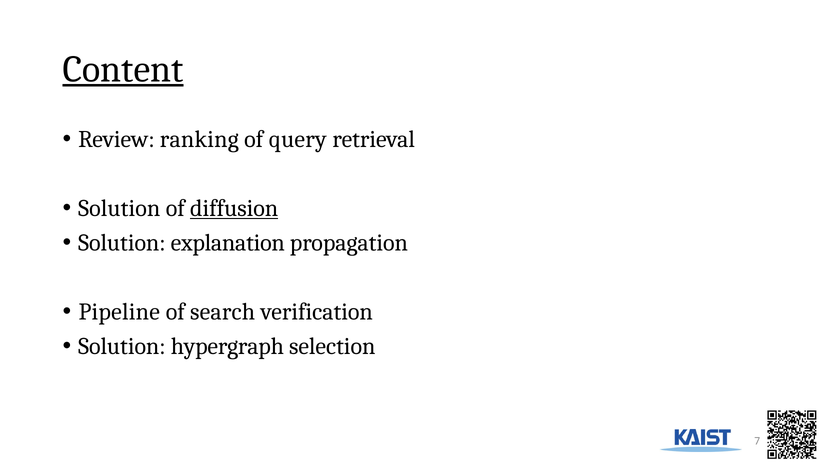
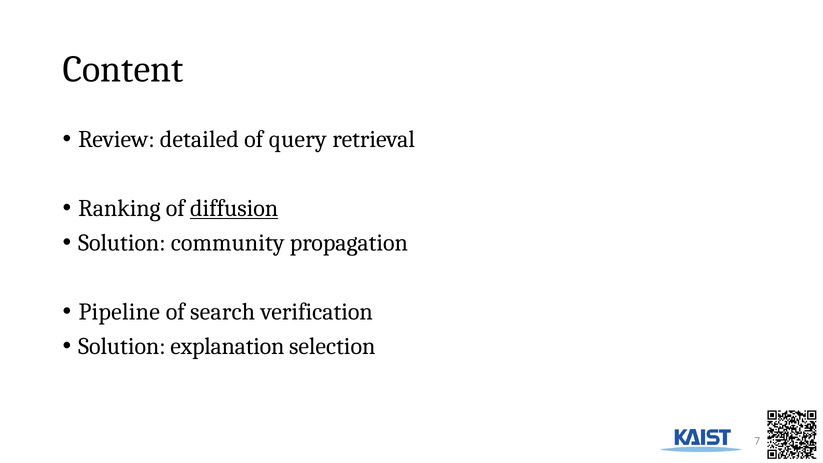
Content underline: present -> none (123, 69)
ranking: ranking -> detailed (199, 139)
Solution: Solution -> Ranking (119, 208)
explanation: explanation -> community (228, 243)
hypergraph: hypergraph -> explanation (227, 346)
